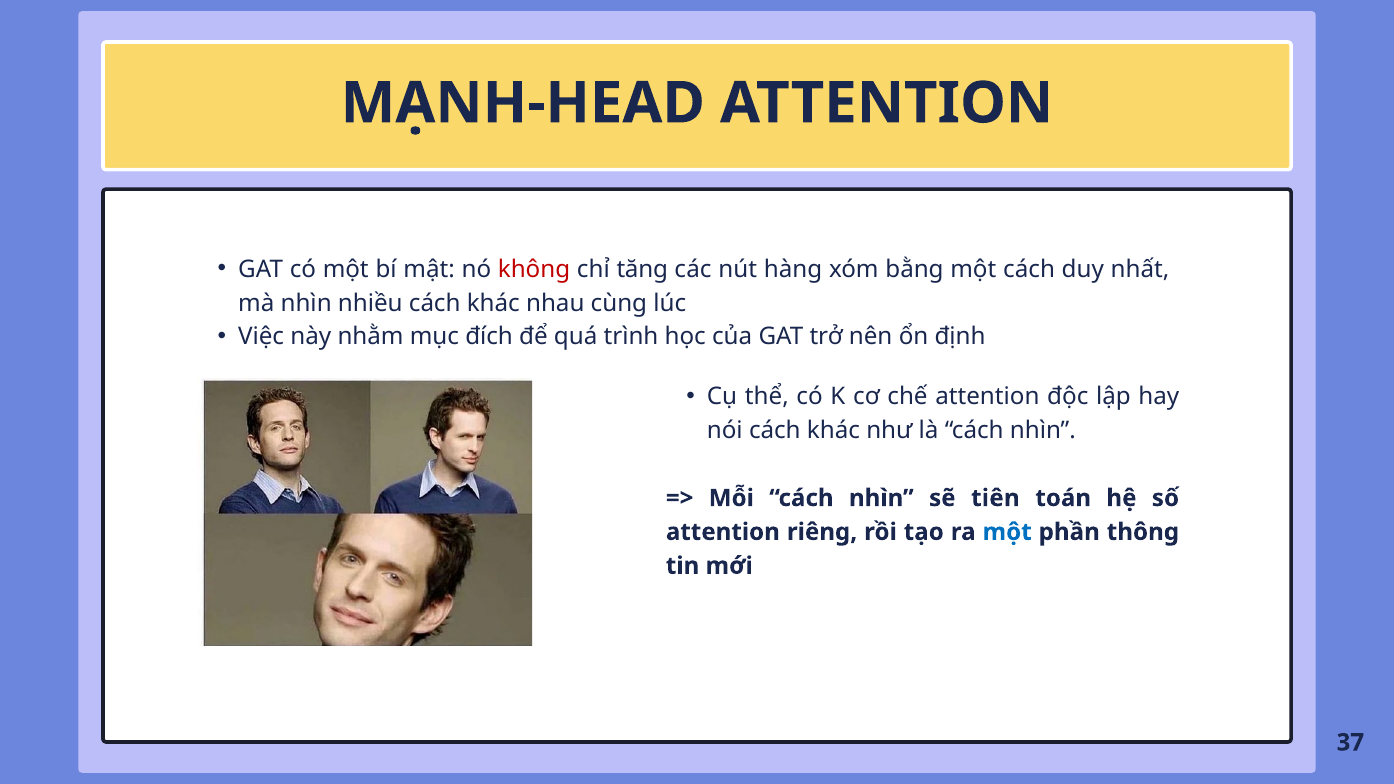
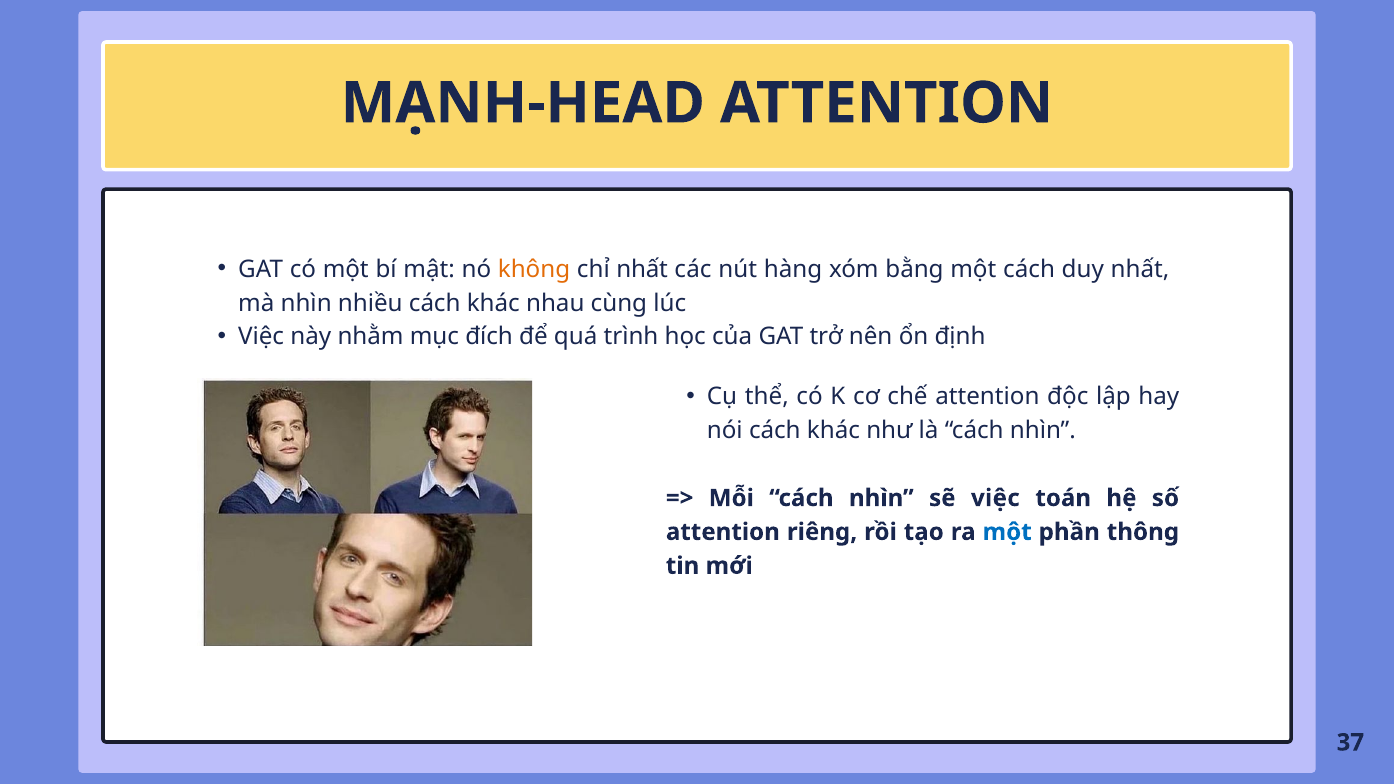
không colour: red -> orange (534, 269)
chỉ tăng: tăng -> nhất (642, 269)
tiên: tiên -> việc (995, 498)
